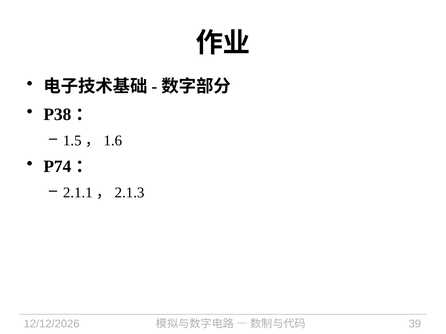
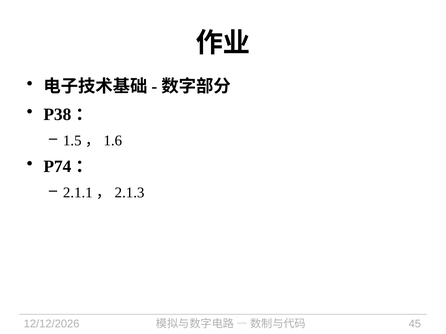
39: 39 -> 45 (415, 324)
